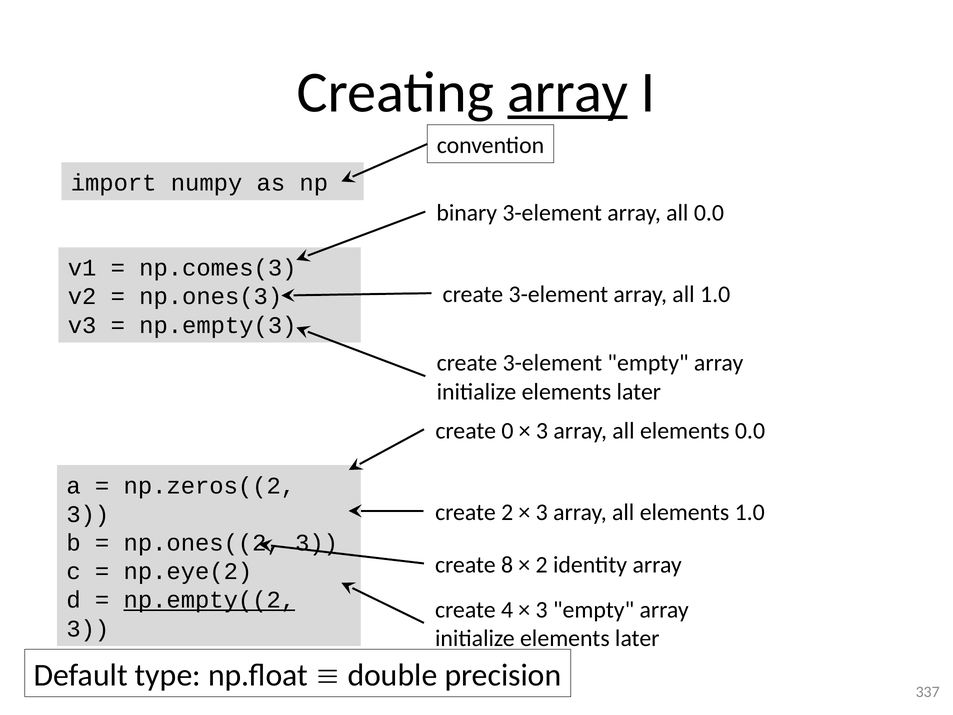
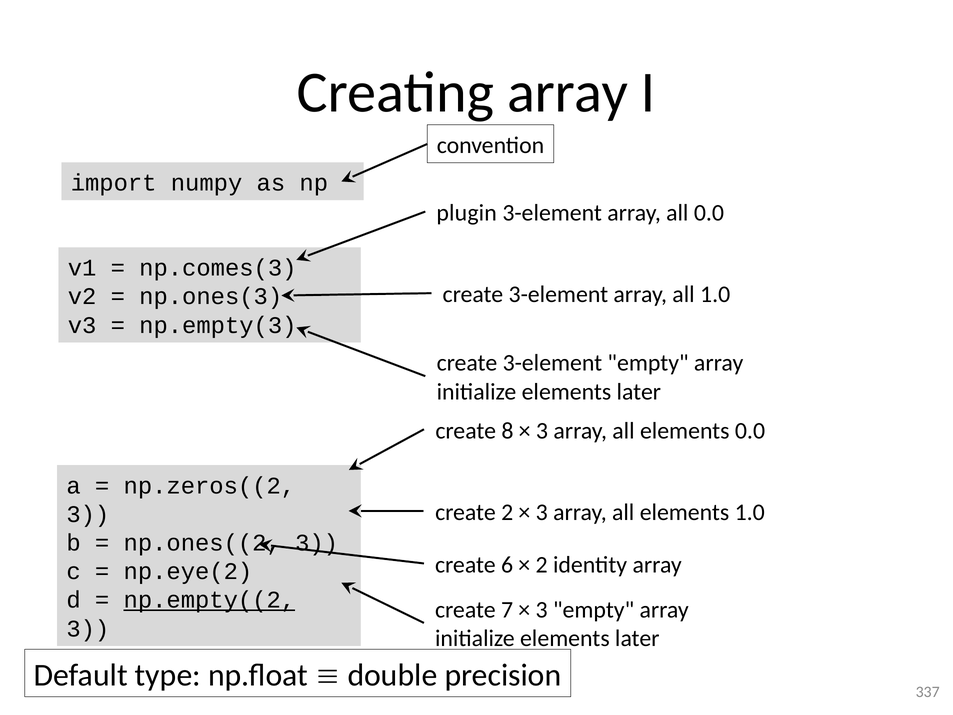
array underline: present -> none (568, 92)
binary: binary -> plugin (467, 213)
0: 0 -> 8 (507, 431)
8: 8 -> 6 (507, 565)
4: 4 -> 7 (507, 610)
